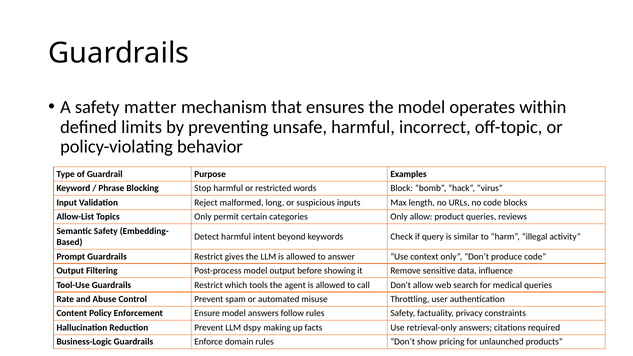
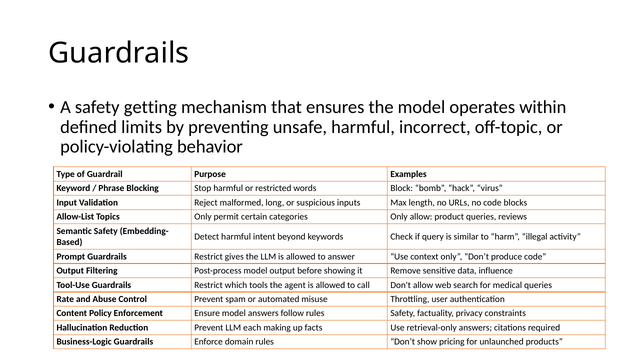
matter: matter -> getting (150, 107)
dspy: dspy -> each (252, 328)
